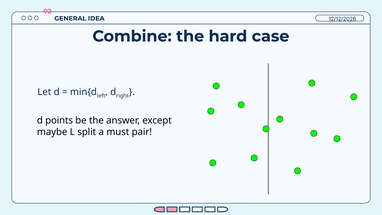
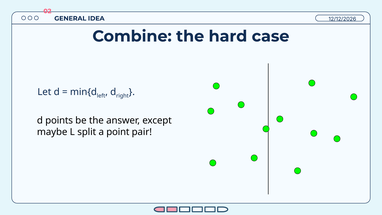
must: must -> point (118, 132)
